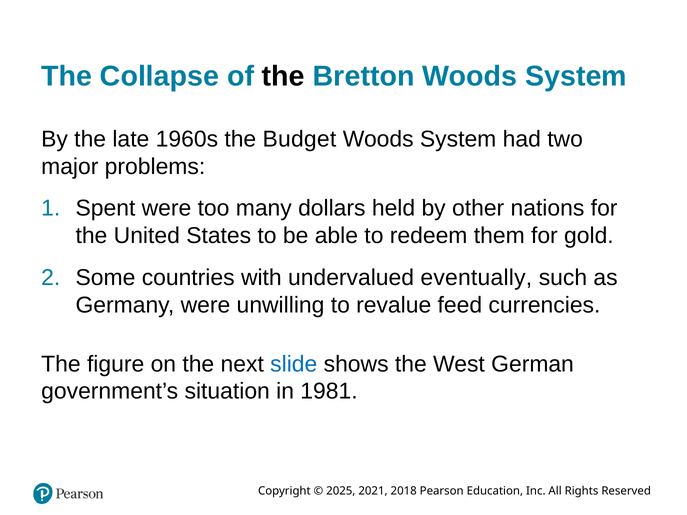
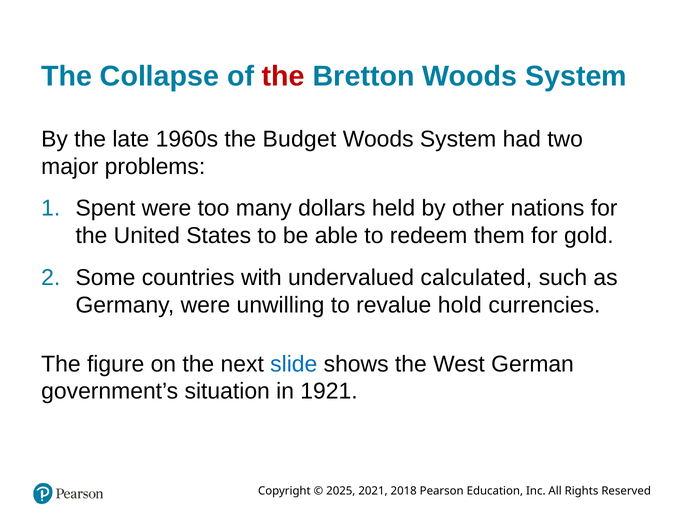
the colour: black -> red (283, 77)
eventually: eventually -> calculated (476, 278)
feed: feed -> hold (460, 305)
1981: 1981 -> 1921 (329, 392)
